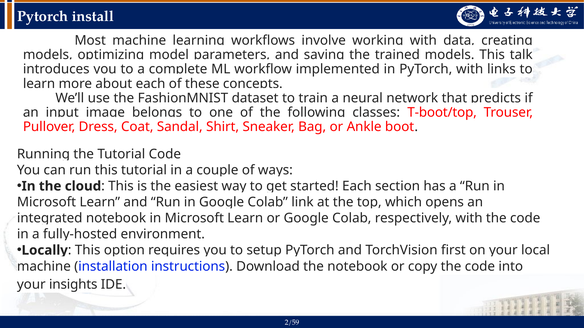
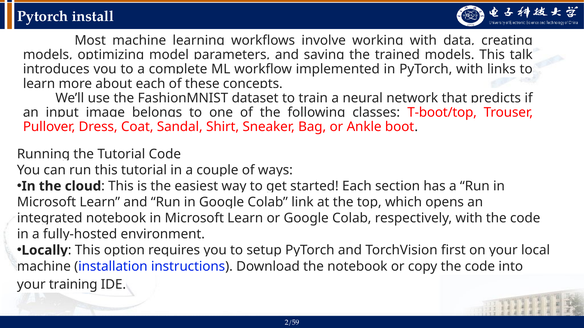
insights: insights -> training (73, 285)
